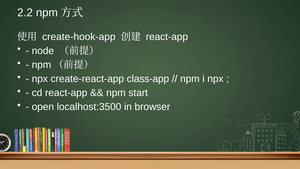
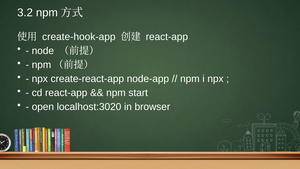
2.2: 2.2 -> 3.2 (25, 13)
class-app: class-app -> node-app (148, 79)
localhost:3500: localhost:3500 -> localhost:3020 (89, 107)
